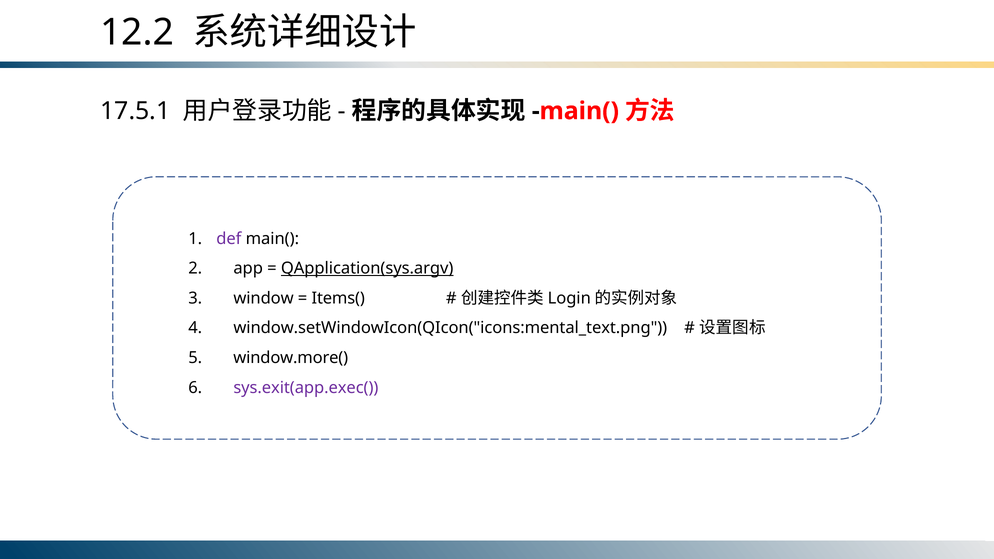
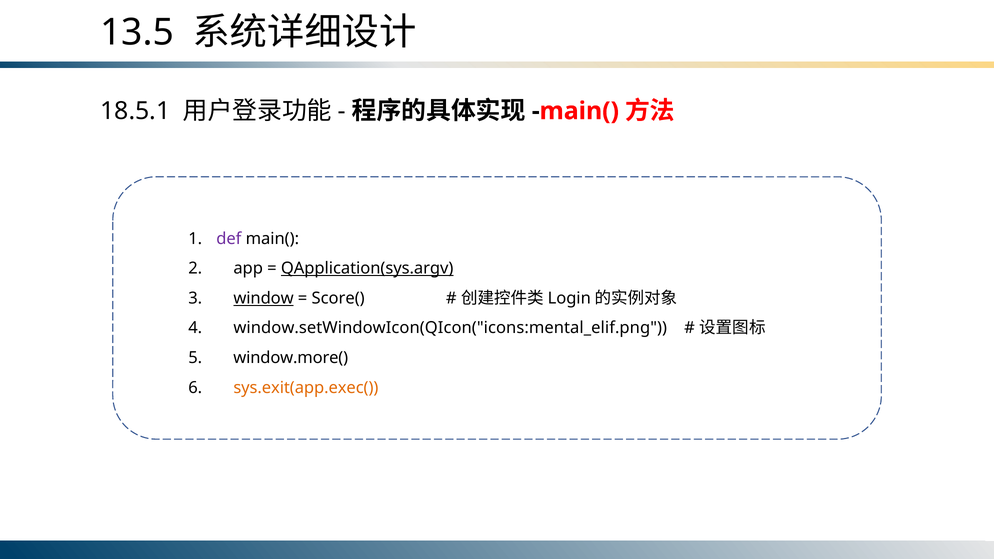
12.2: 12.2 -> 13.5 (137, 32)
17.5.1: 17.5.1 -> 18.5.1 (135, 111)
window underline: none -> present (264, 298)
Items(: Items( -> Score( (338, 298)
window.setWindowIcon(QIcon("icons:mental_text.png: window.setWindowIcon(QIcon("icons:mental_text.png -> window.setWindowIcon(QIcon("icons:mental_elif.png (450, 328)
sys.exit(app.exec( colour: purple -> orange (306, 388)
